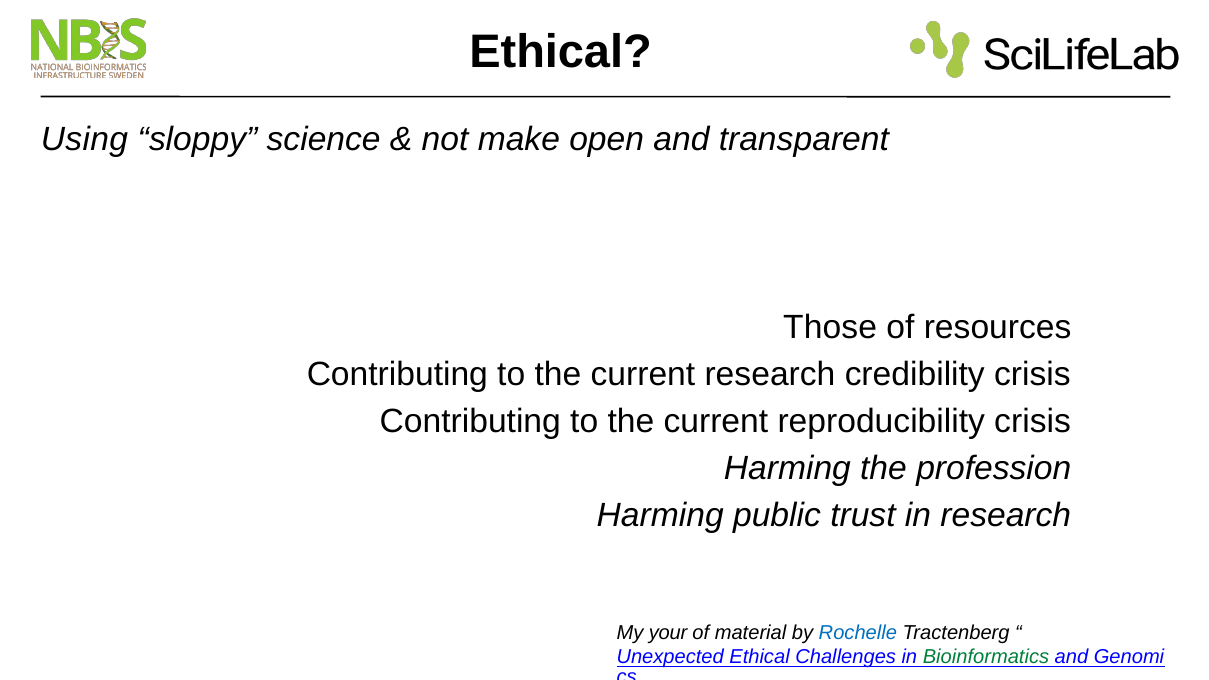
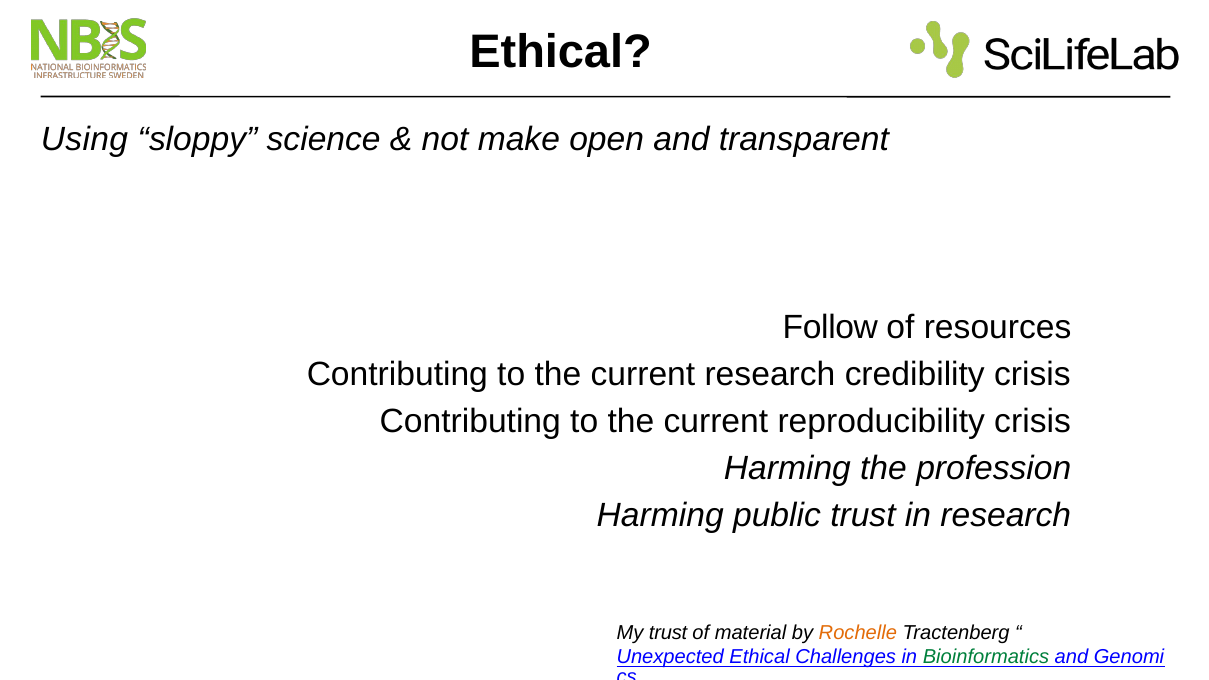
Those: Those -> Follow (830, 327)
My your: your -> trust (668, 633)
Rochelle colour: blue -> orange (858, 633)
